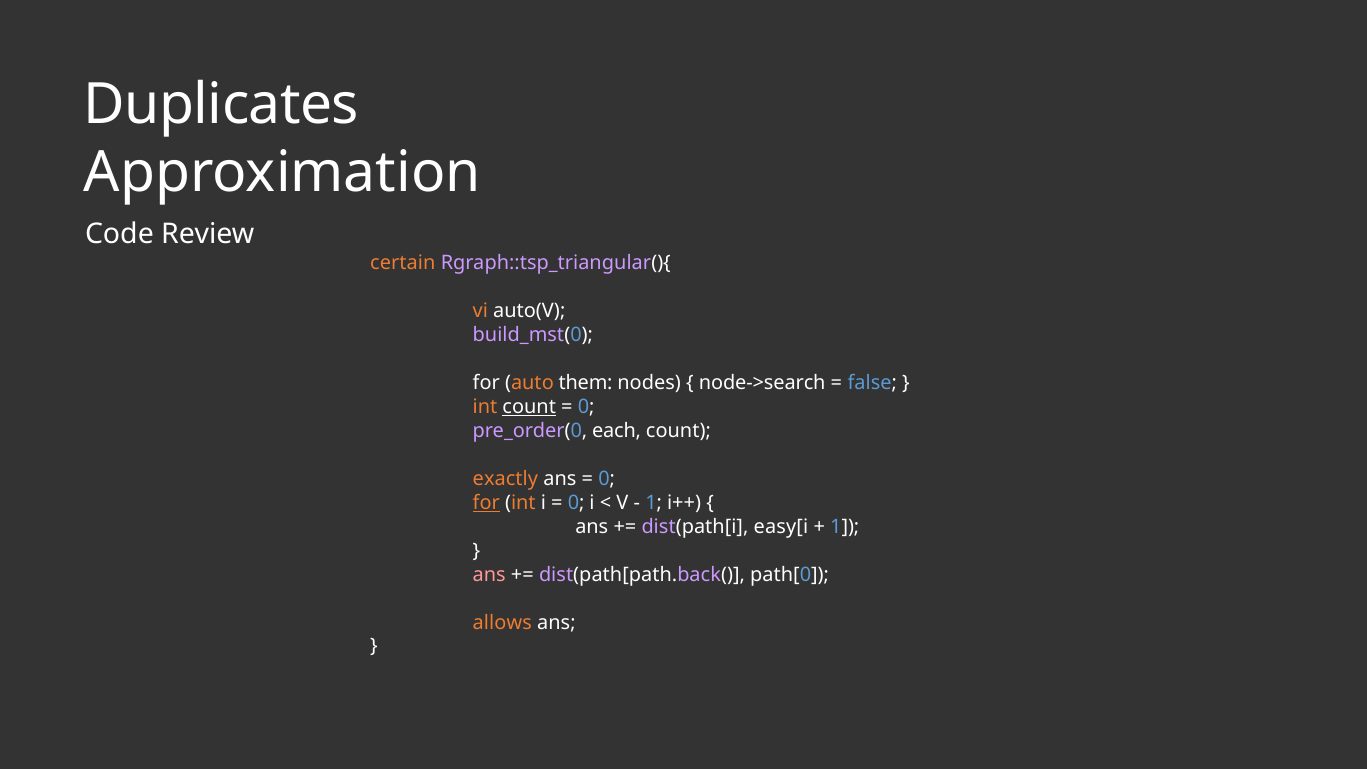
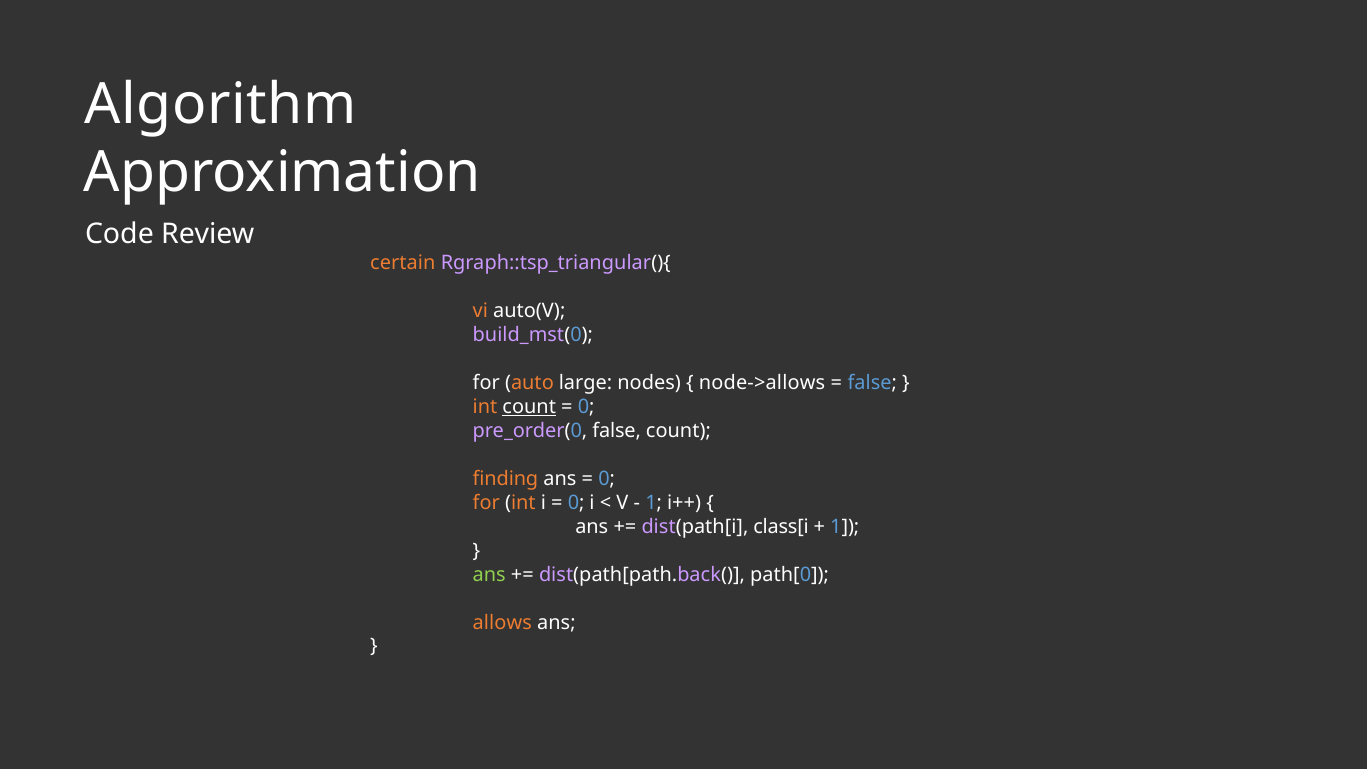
Duplicates: Duplicates -> Algorithm (221, 104)
them: them -> large (586, 383)
node->search: node->search -> node->allows (762, 383)
pre_order(0 each: each -> false (617, 431)
exactly: exactly -> finding (505, 479)
for underline: present -> none (486, 503)
easy[i: easy[i -> class[i (781, 527)
ans colour: pink -> light green (489, 574)
